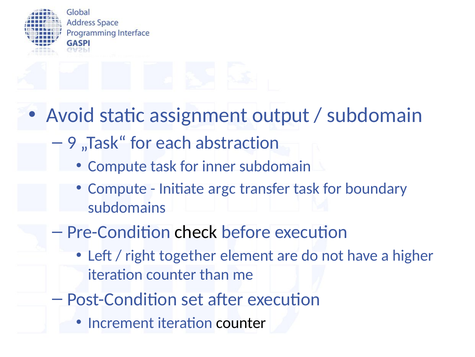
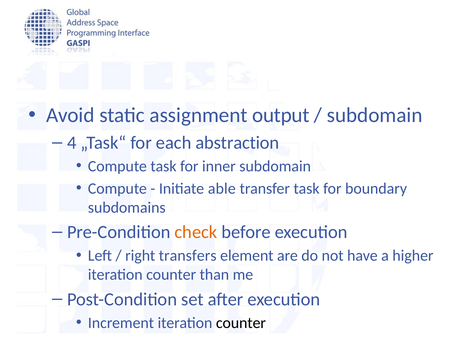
9: 9 -> 4 (72, 142)
argc: argc -> able (222, 188)
check colour: black -> orange (196, 232)
together: together -> transfers (188, 255)
